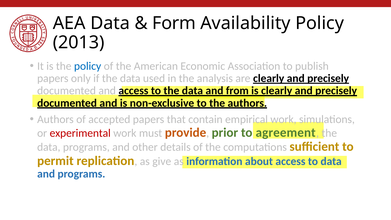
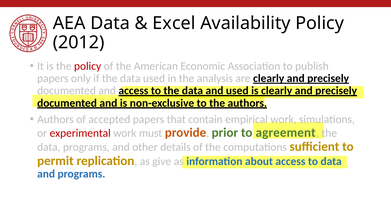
Form: Form -> Excel (174, 23)
2013: 2013 -> 2012 (79, 43)
policy colour: blue -> red (88, 66)
and from: from -> used (237, 91)
